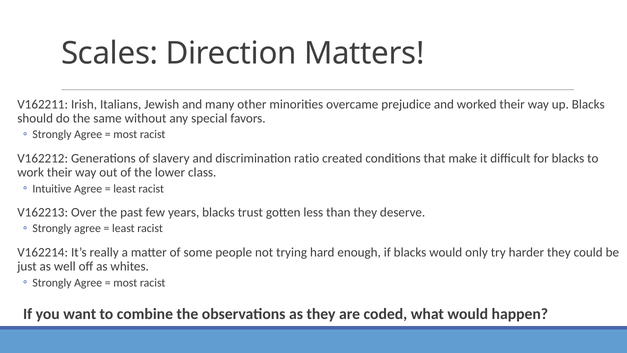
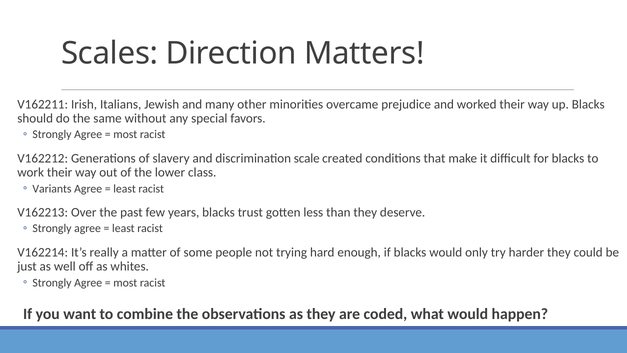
ratio: ratio -> scale (307, 158)
Intuitive: Intuitive -> Variants (52, 188)
